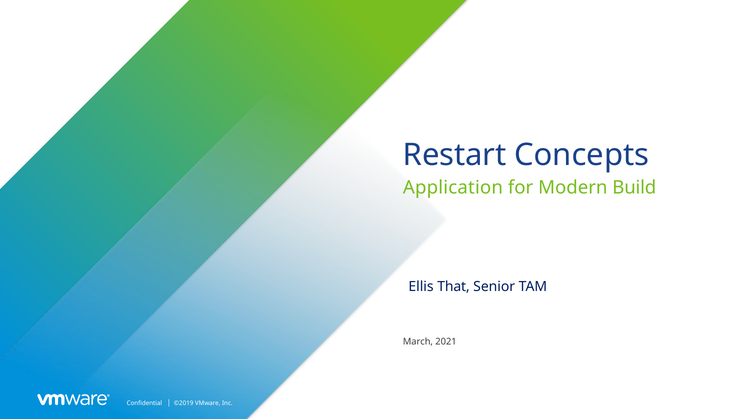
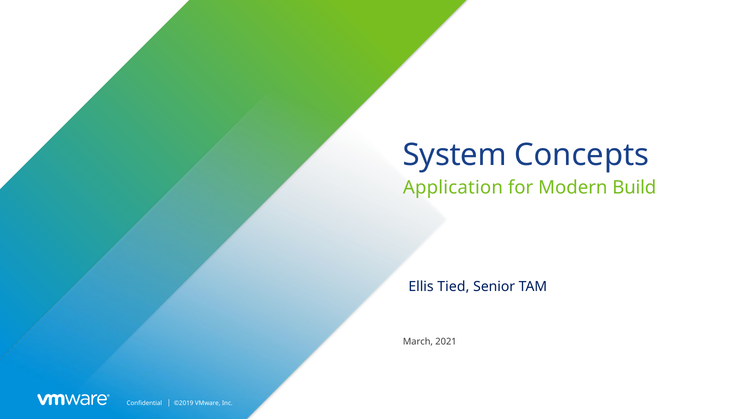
Restart: Restart -> System (455, 155)
That: That -> Tied (453, 287)
